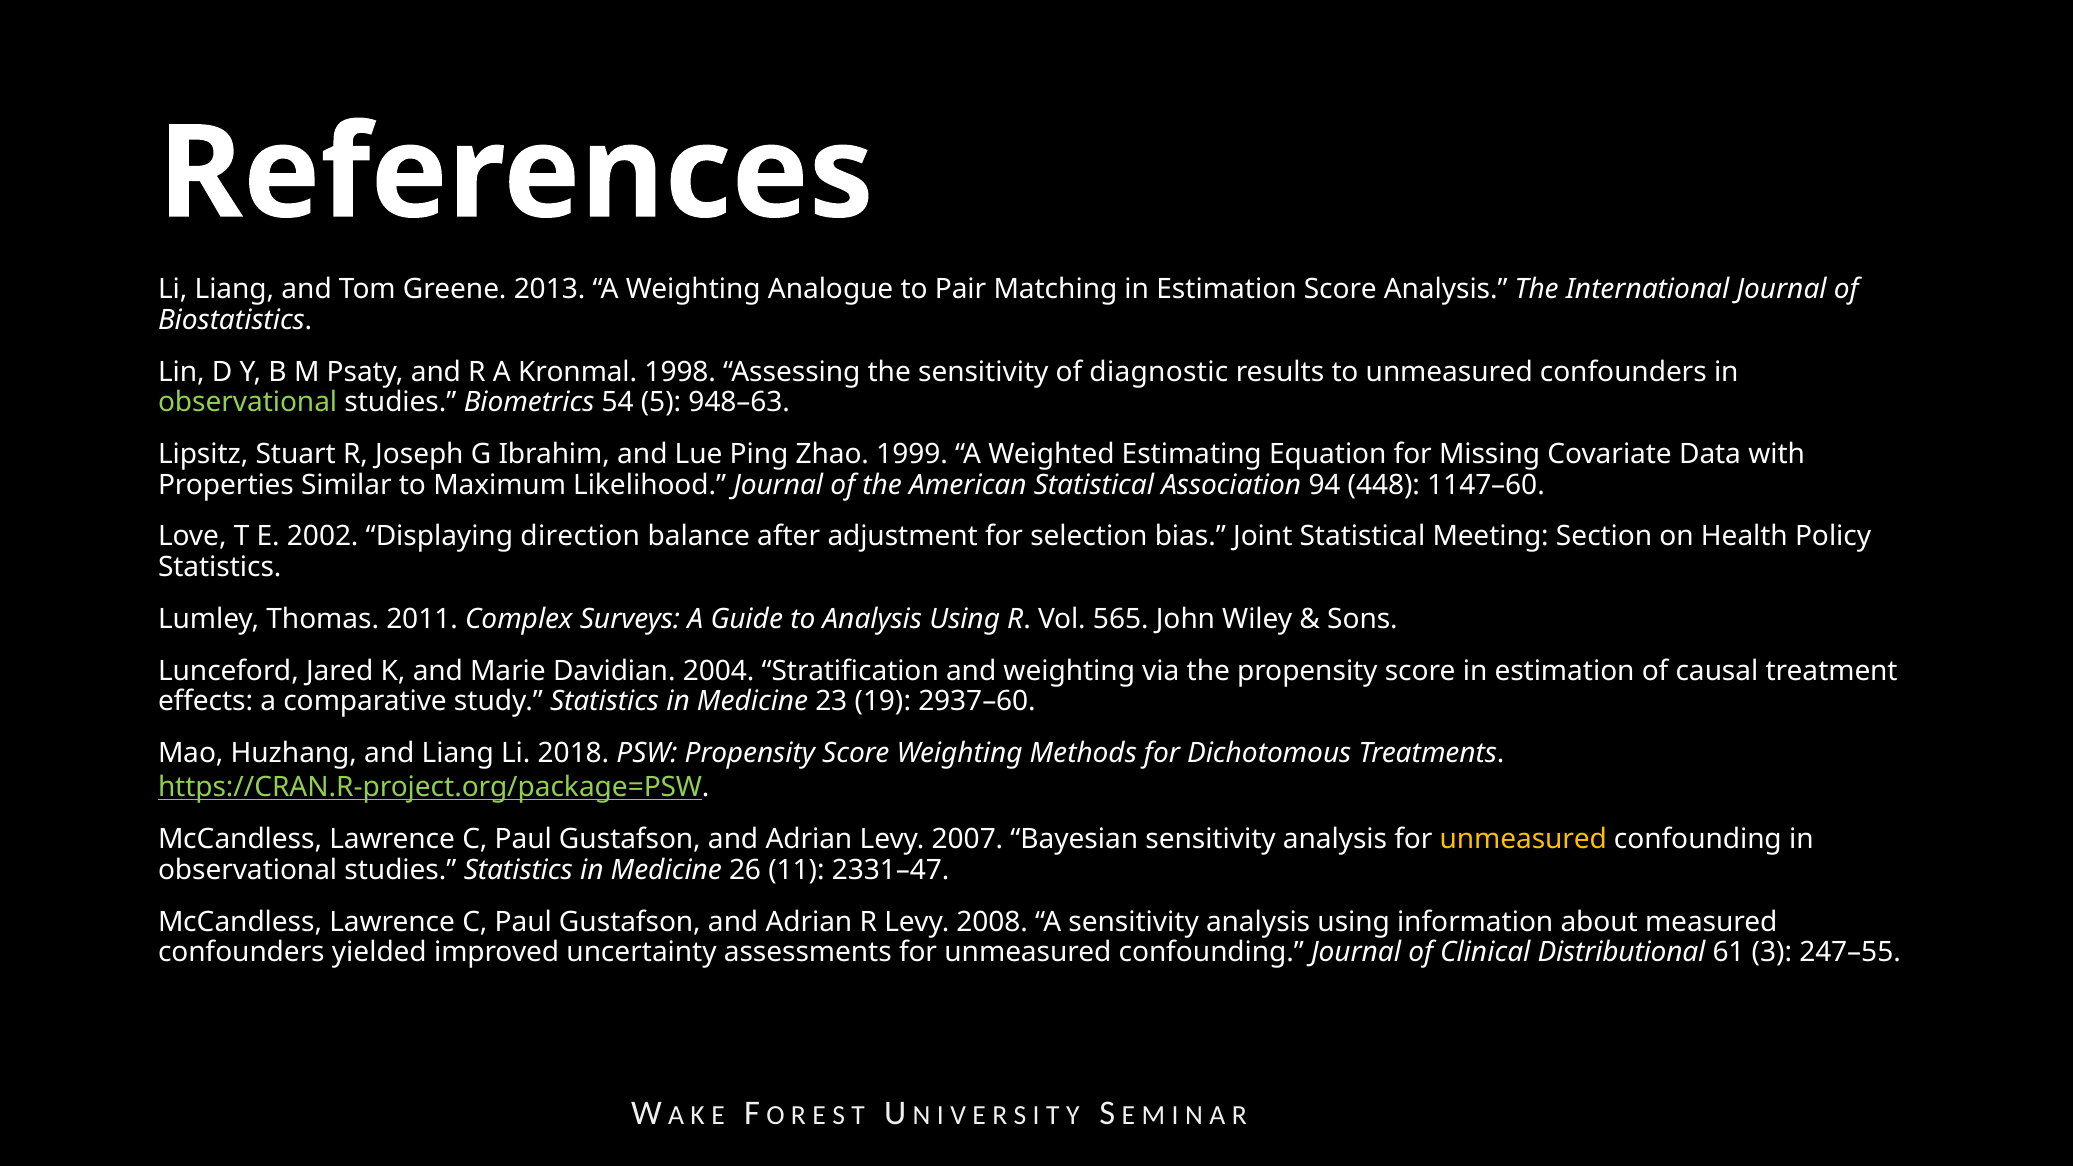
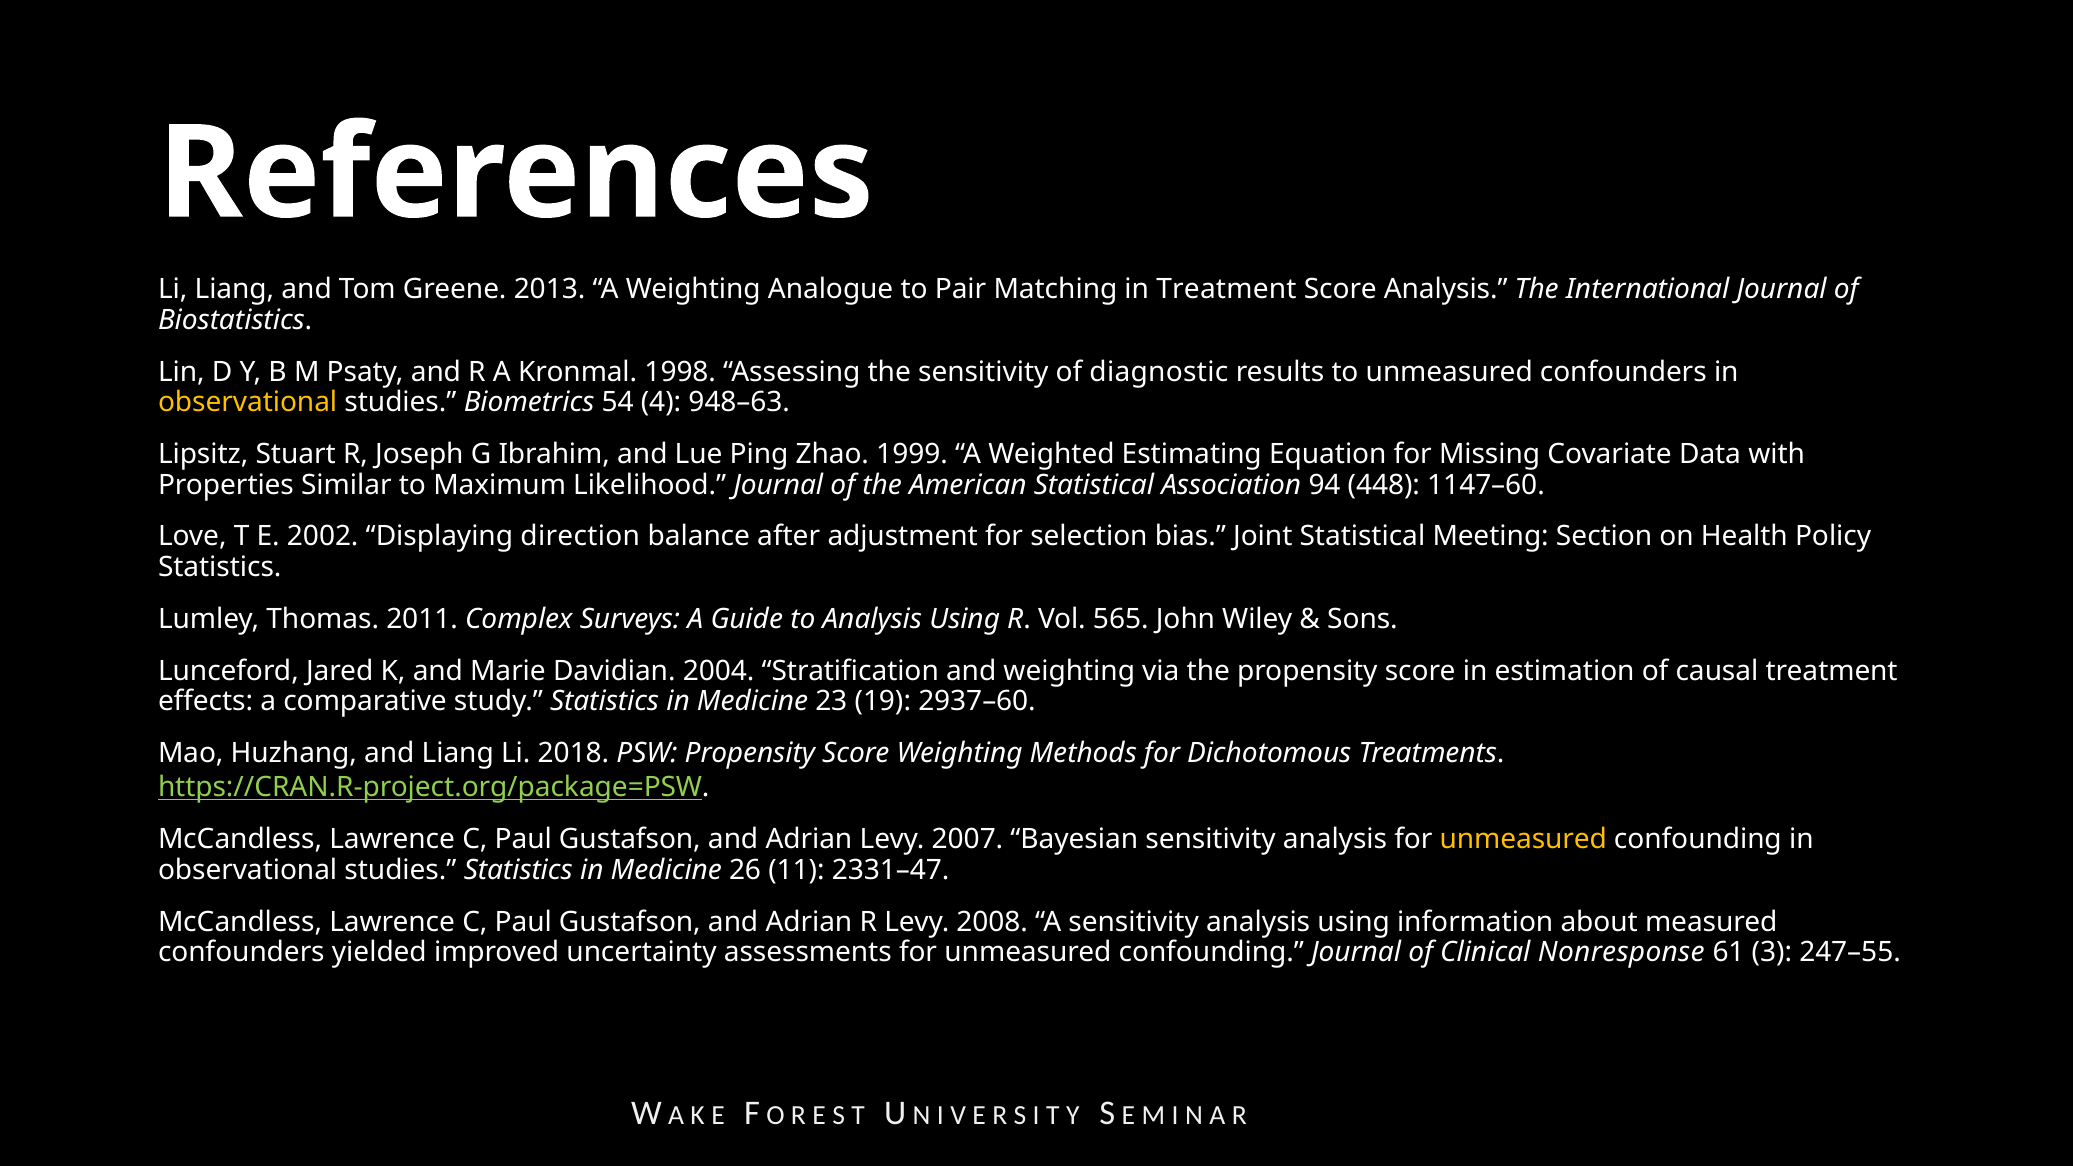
Matching in Estimation: Estimation -> Treatment (1226, 290)
observational colour: light green -> yellow (248, 402)
5: 5 -> 4 (661, 402)
Distributional: Distributional -> Nonresponse (1621, 952)
